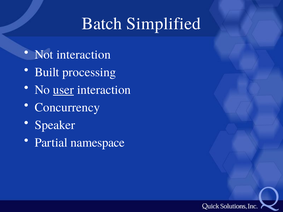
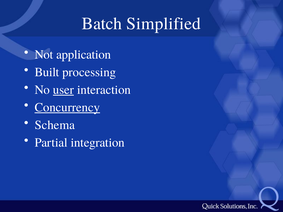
Not interaction: interaction -> application (84, 55)
Concurrency underline: none -> present (67, 108)
Speaker: Speaker -> Schema (55, 125)
namespace: namespace -> integration (98, 143)
